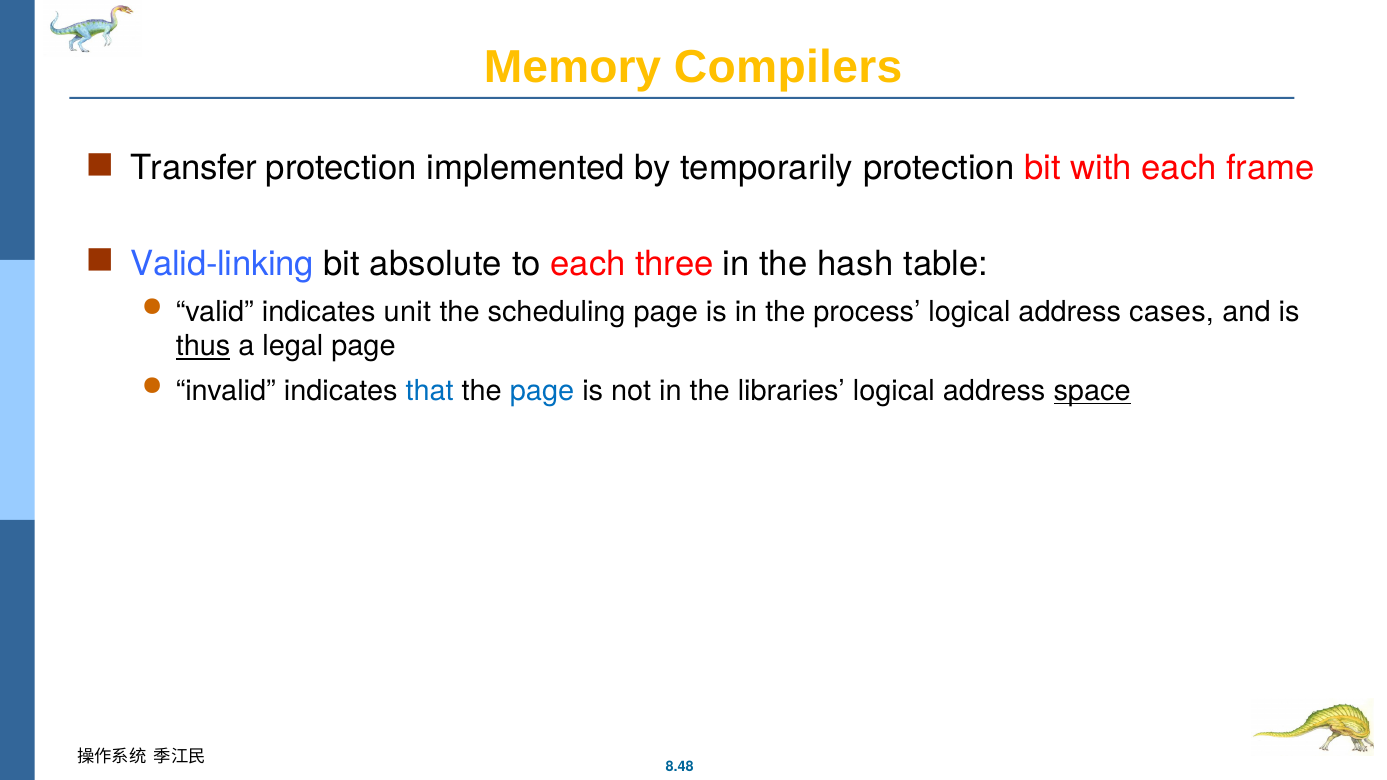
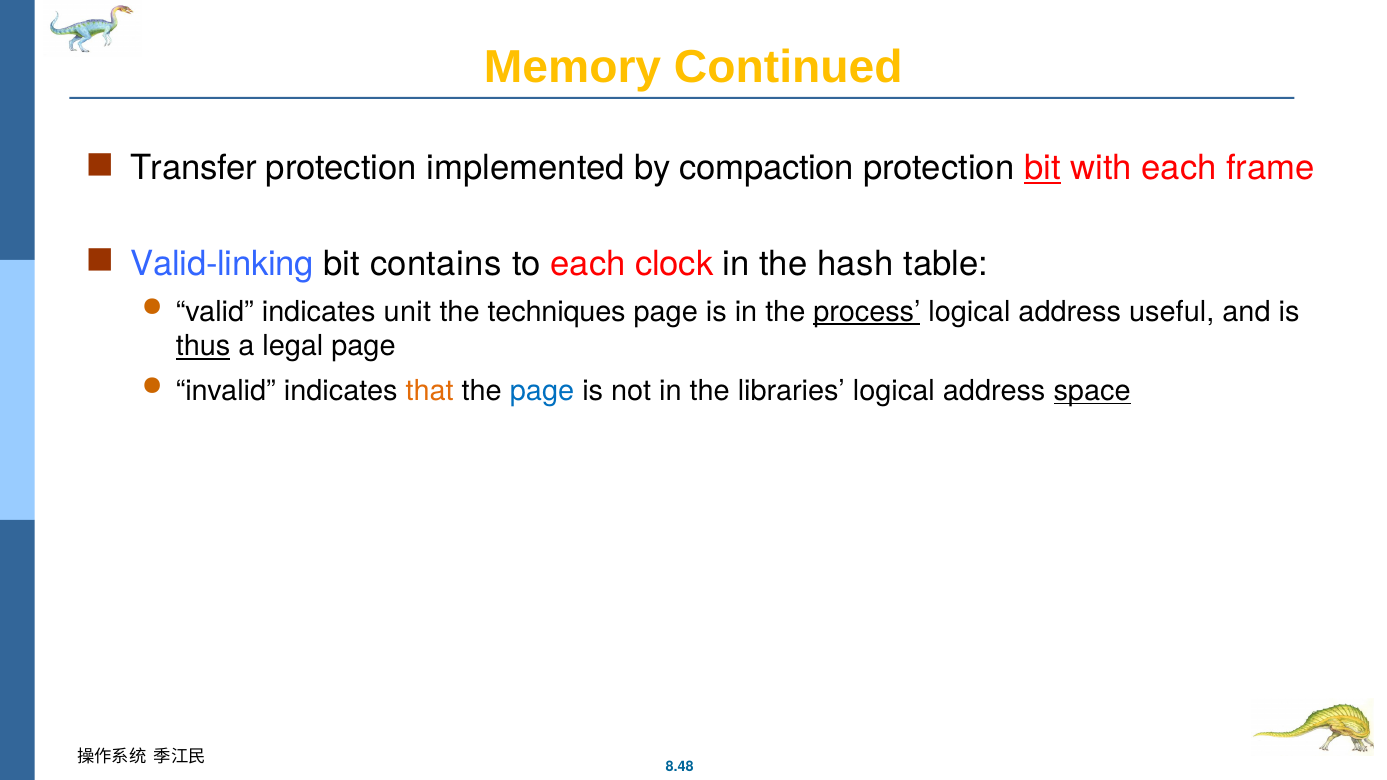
Compilers: Compilers -> Continued (788, 67)
temporarily: temporarily -> compaction (767, 169)
bit underline: none -> present (1042, 169)
absolute: absolute -> contains (436, 264)
three: three -> clock (674, 264)
scheduling: scheduling -> techniques (557, 312)
process underline: none -> present (867, 312)
cases: cases -> useful (1172, 312)
that colour: blue -> orange (430, 391)
